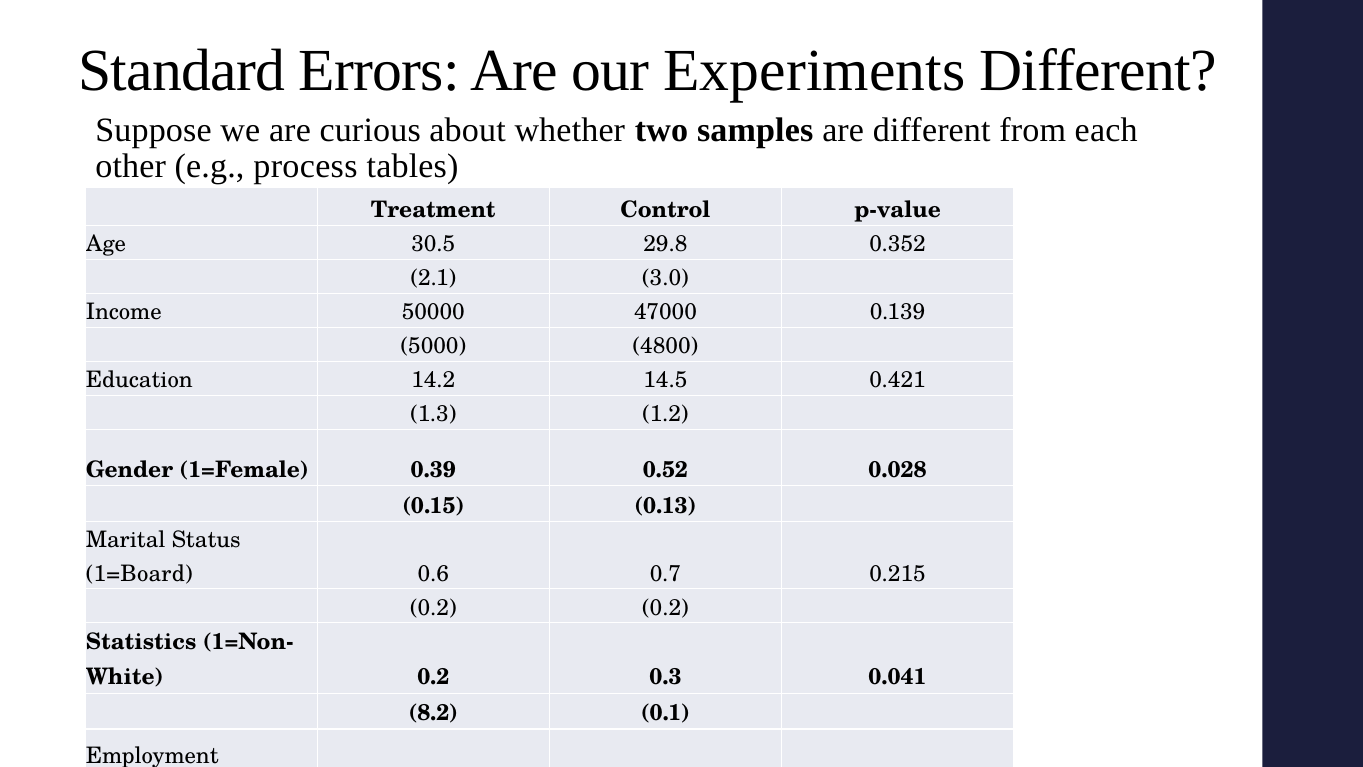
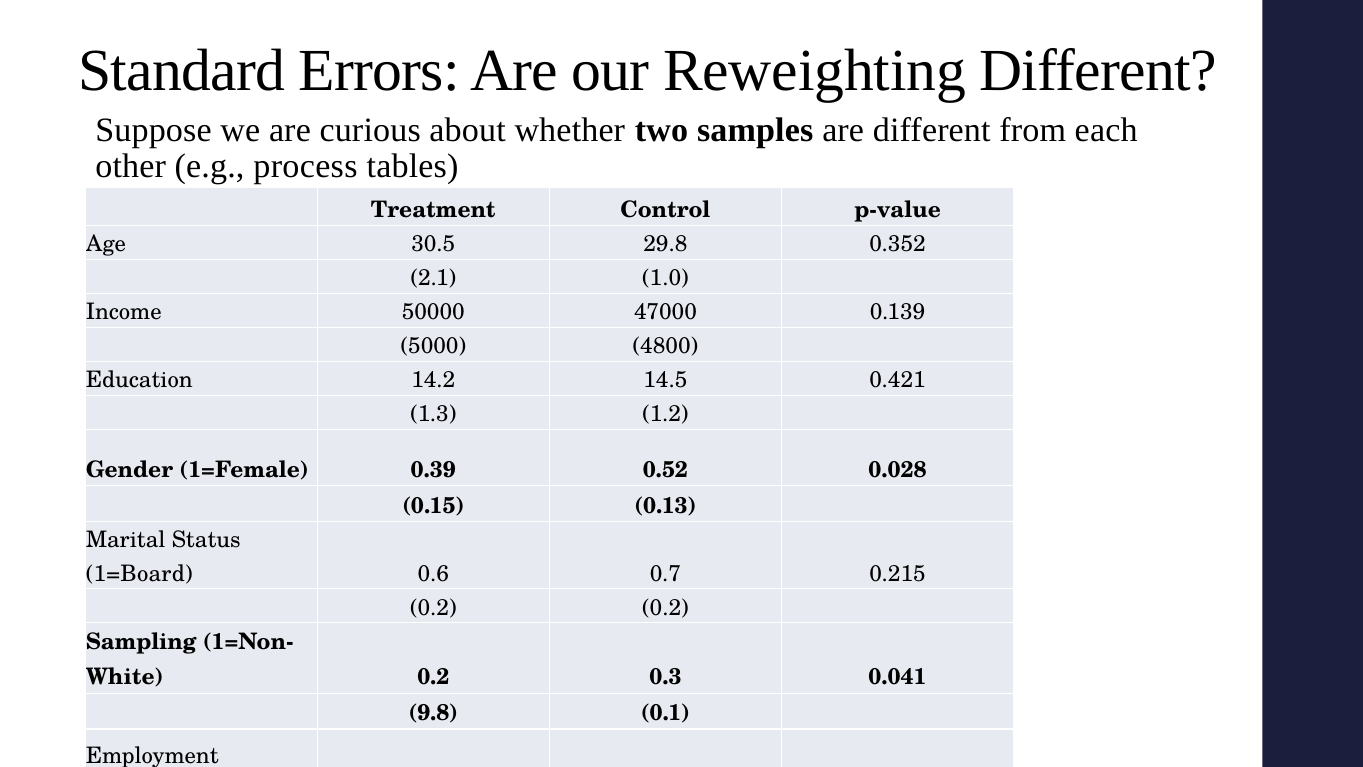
Experiments: Experiments -> Reweighting (815, 71)
3.0: 3.0 -> 1.0 (665, 278)
Statistics: Statistics -> Sampling (141, 642)
8.2: 8.2 -> 9.8 (433, 713)
